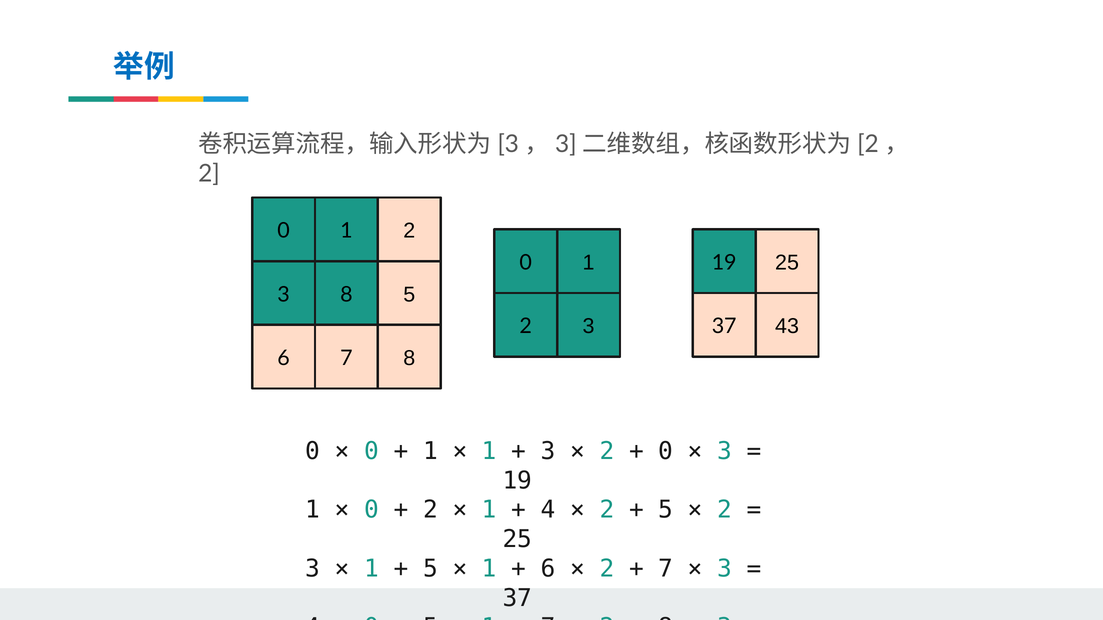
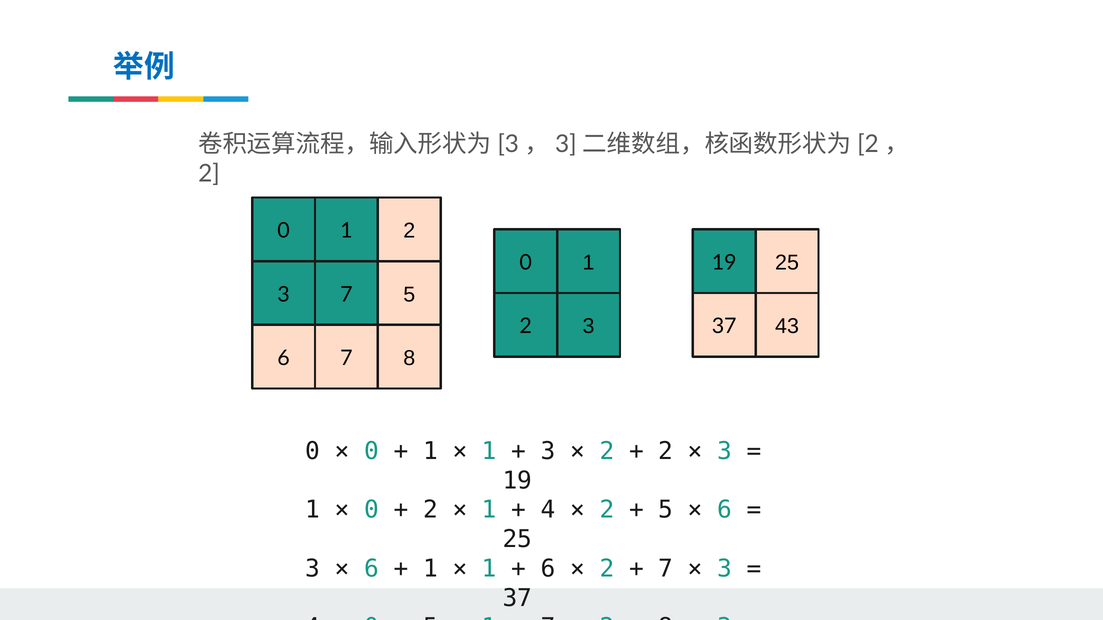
3 8: 8 -> 7 (346, 295)
0: 0 -> 2 (666, 451)
2: 2 -> 6 (725, 510)
1: 1 -> 6 (372, 569)
5: 5 -> 1 (430, 569)
